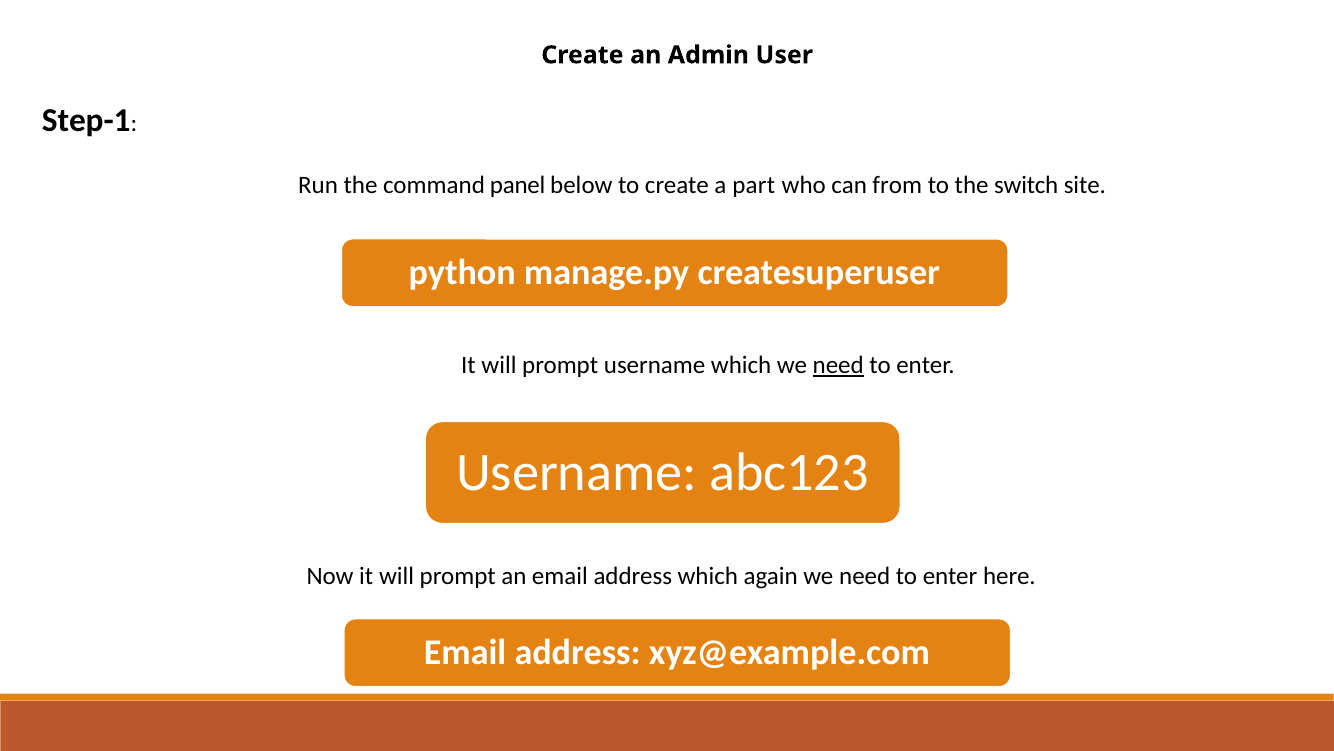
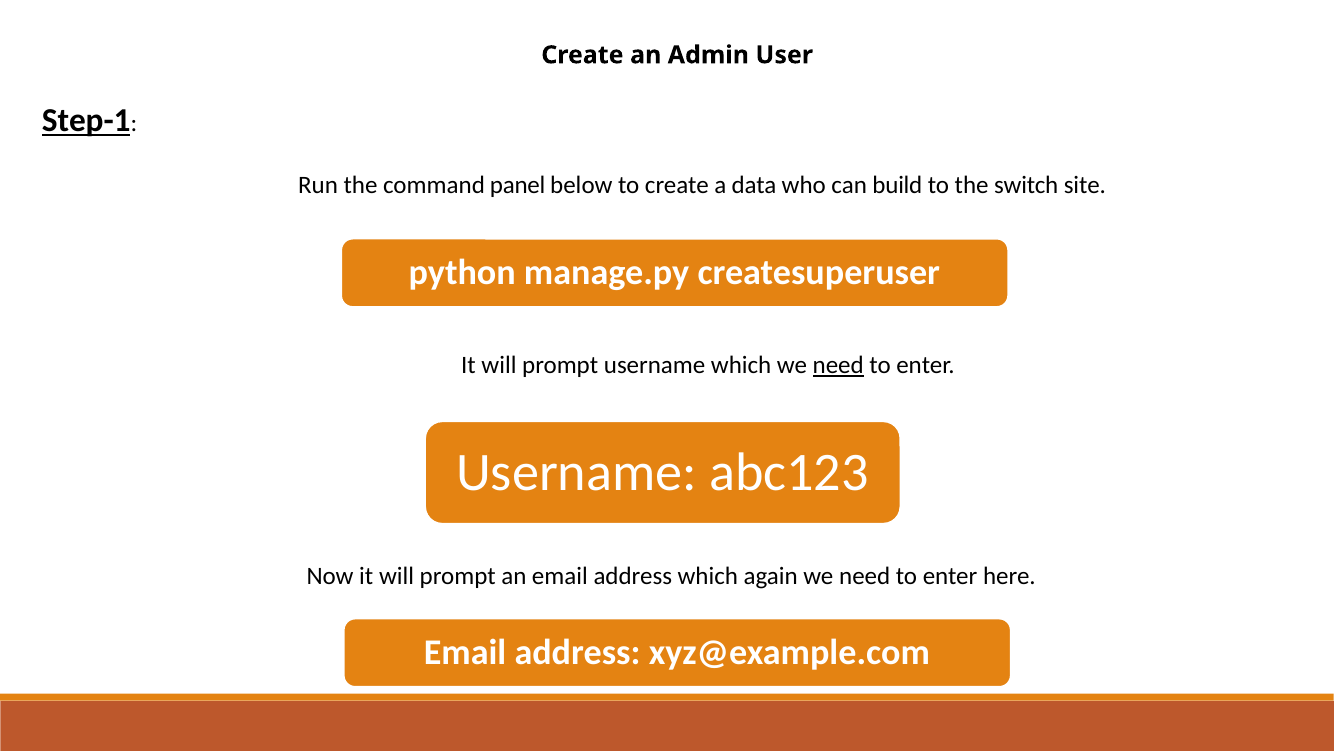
Step-1 underline: none -> present (86, 121)
part: part -> data (754, 185)
from: from -> build (897, 185)
